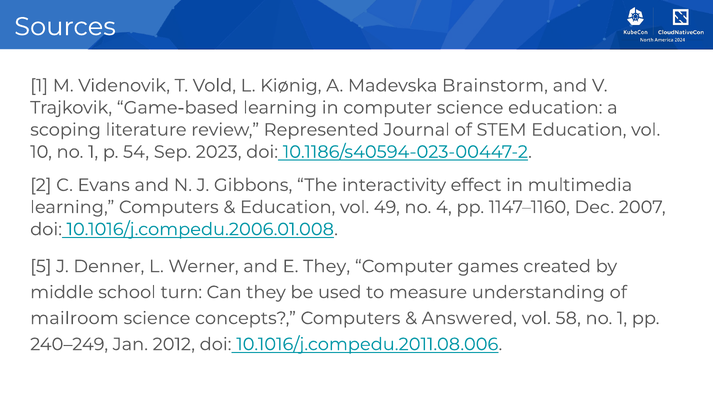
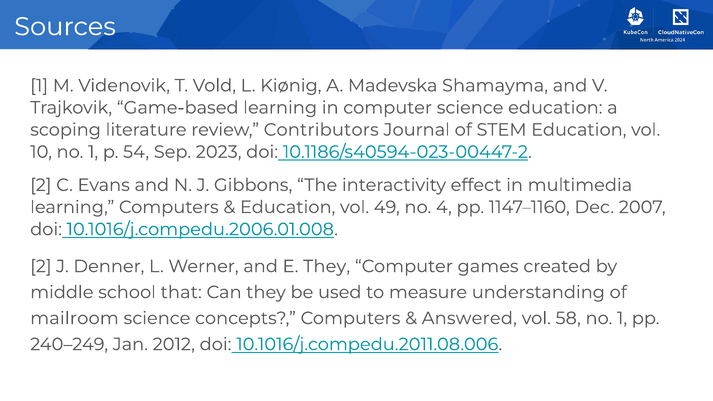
Brainstorm: Brainstorm -> Shamayma (495, 86)
Represented: Represented -> Contributors (321, 130)
5: 5 -> 2 (41, 266)
turn: turn -> that (181, 292)
